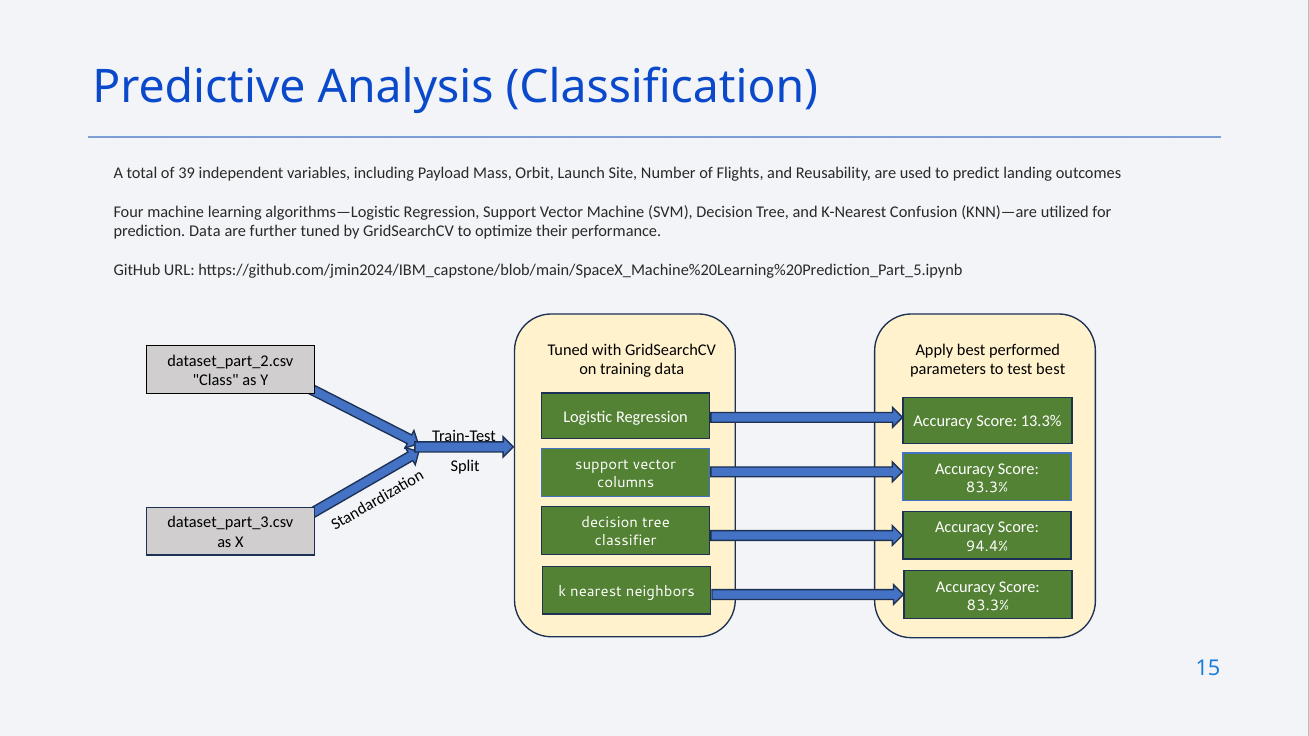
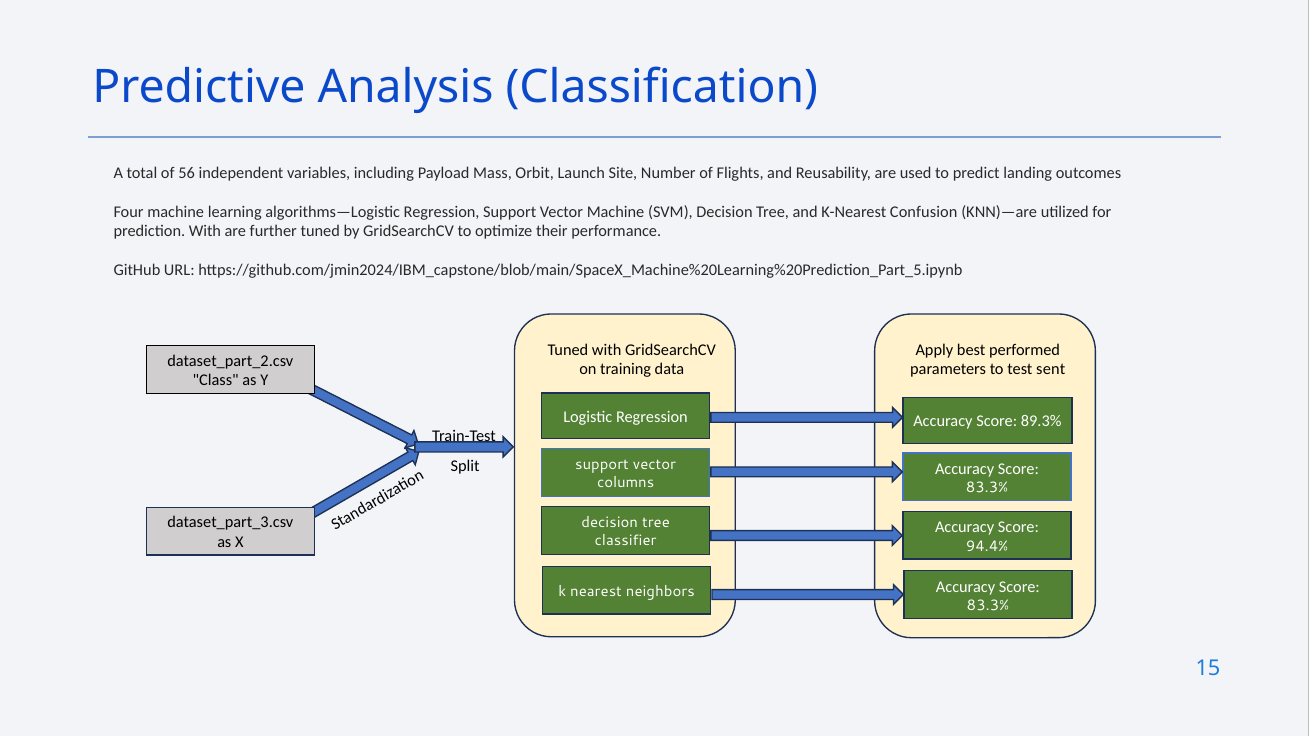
39: 39 -> 56 (187, 173)
prediction Data: Data -> With (205, 232)
test best: best -> sent (1051, 370)
13.3%: 13.3% -> 89.3% (1041, 422)
